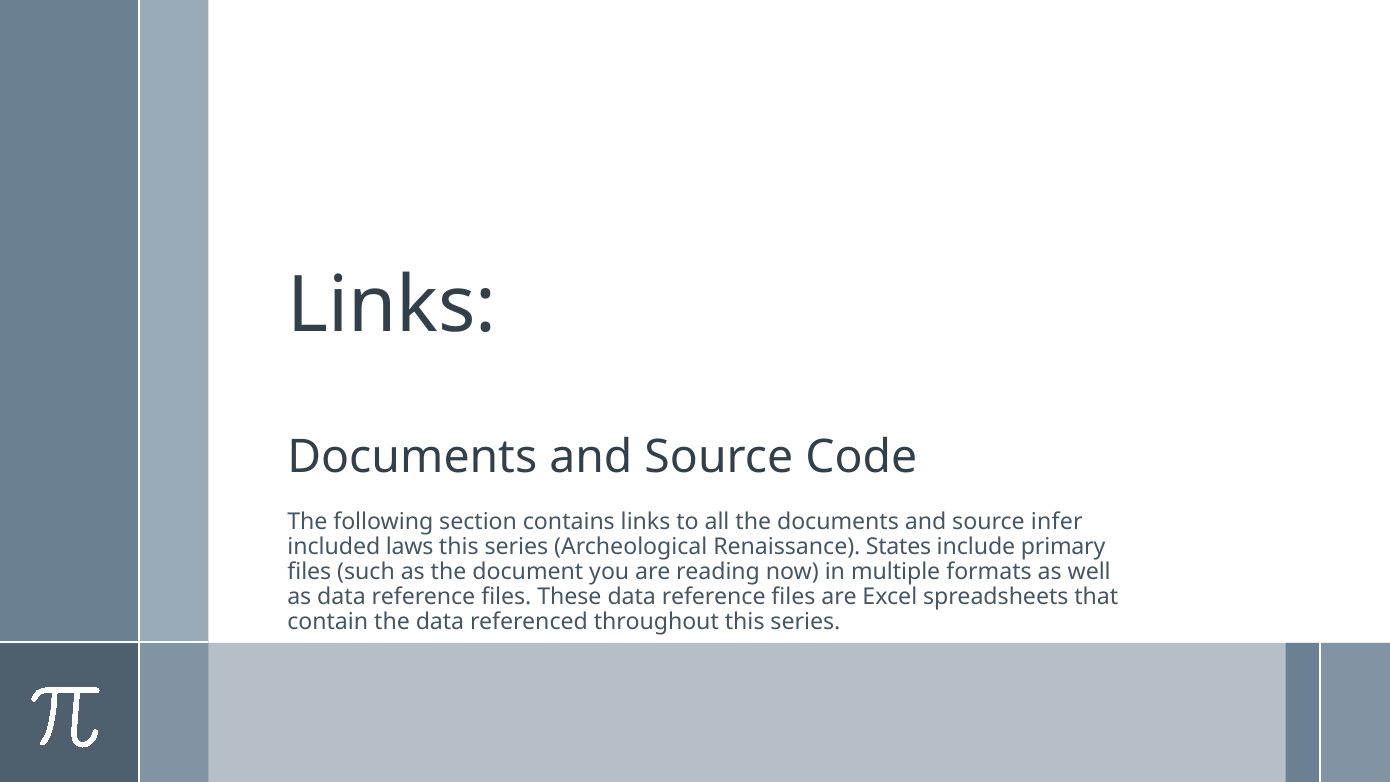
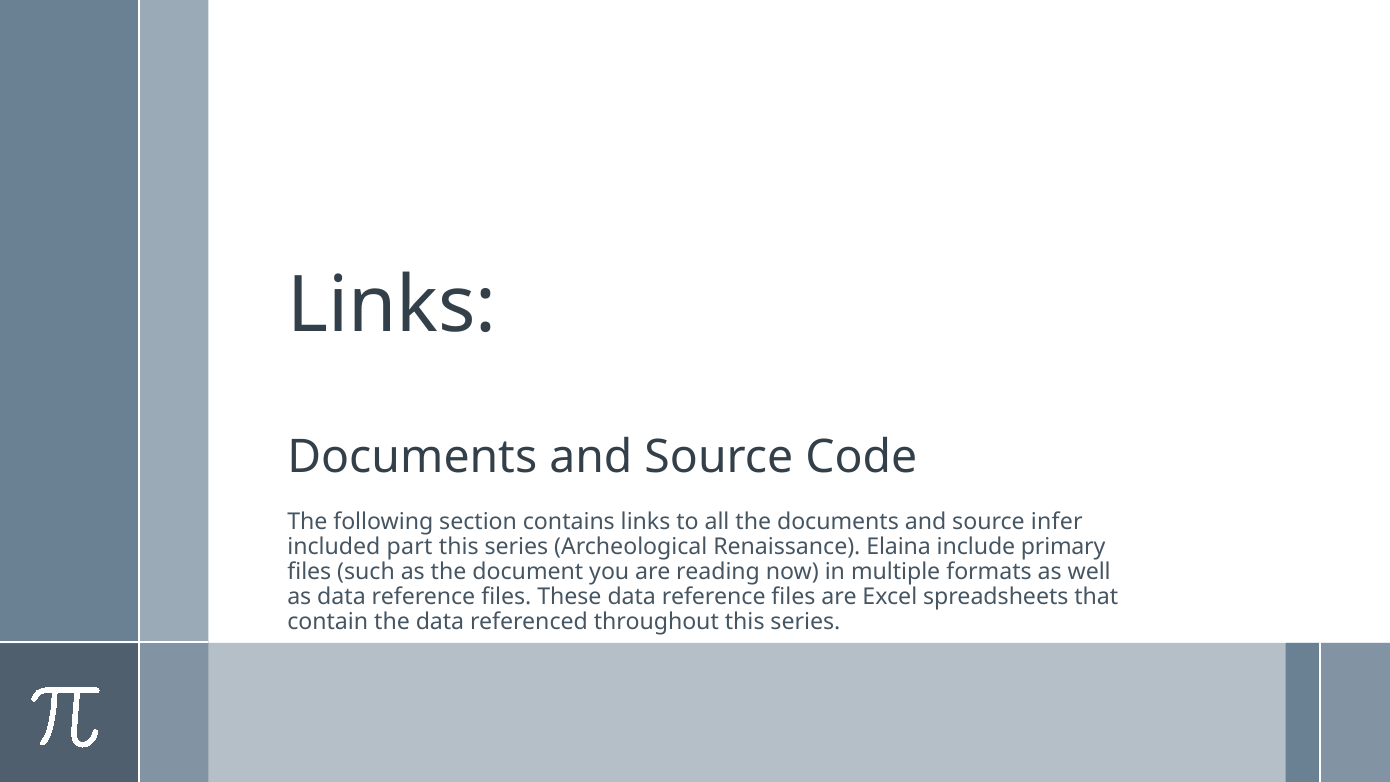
laws: laws -> part (410, 547)
States: States -> Elaina (899, 547)
